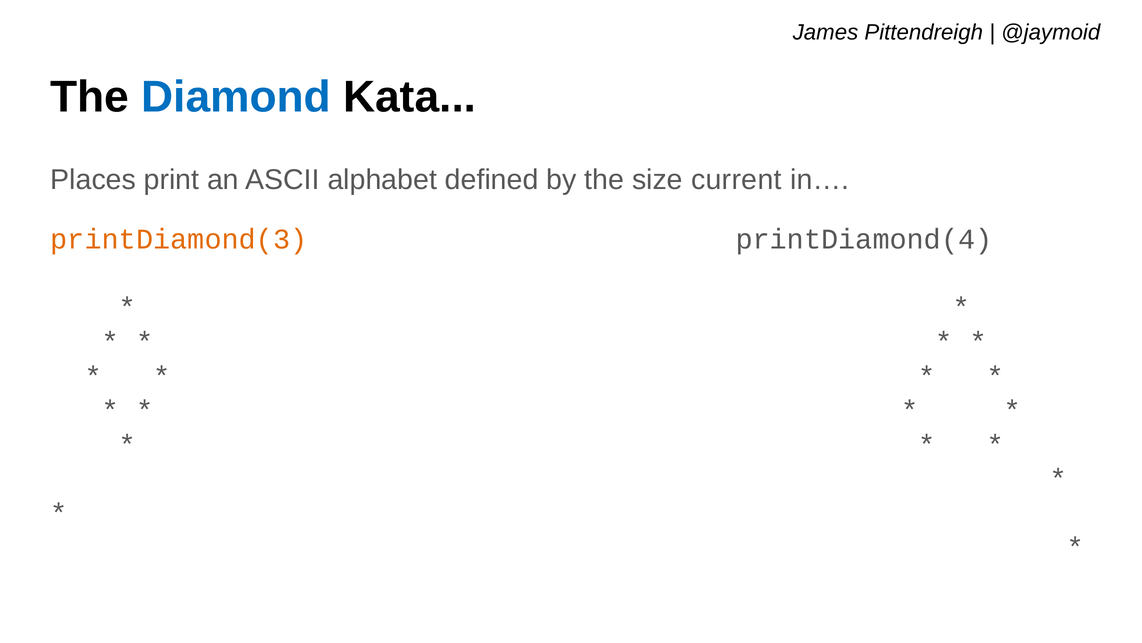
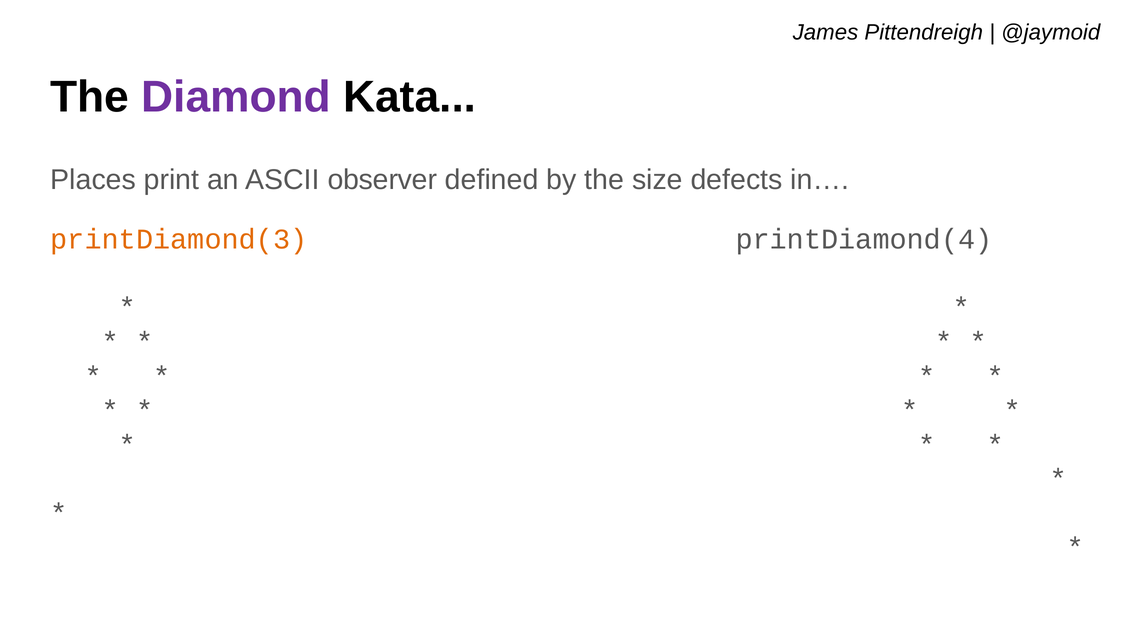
Diamond colour: blue -> purple (236, 97)
alphabet: alphabet -> observer (382, 180)
current: current -> defects (737, 180)
